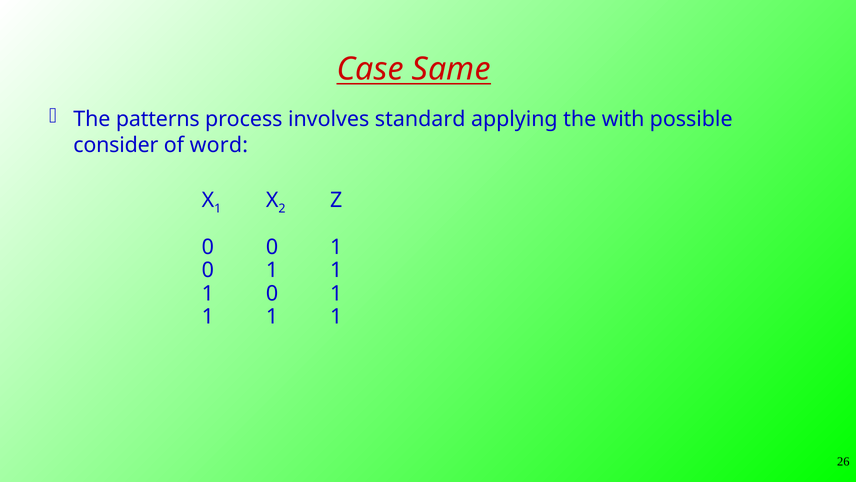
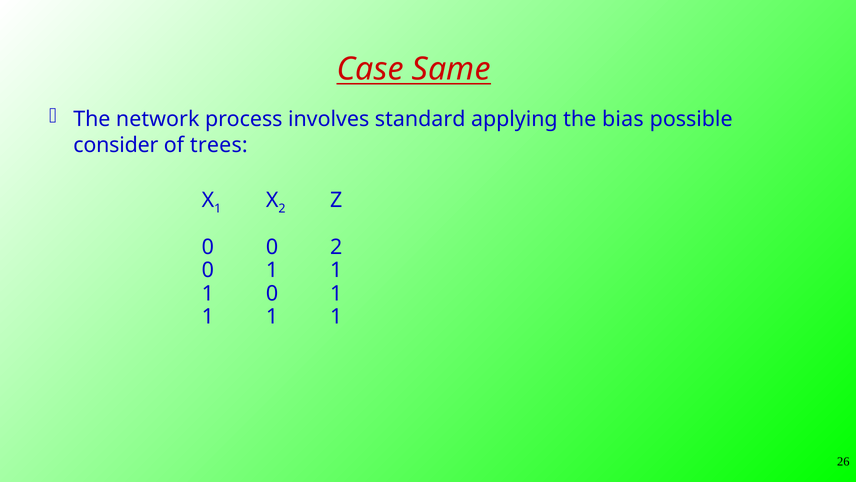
patterns: patterns -> network (158, 119)
with: with -> bias (623, 119)
word: word -> trees (219, 145)
0 0 1: 1 -> 2 (336, 247)
